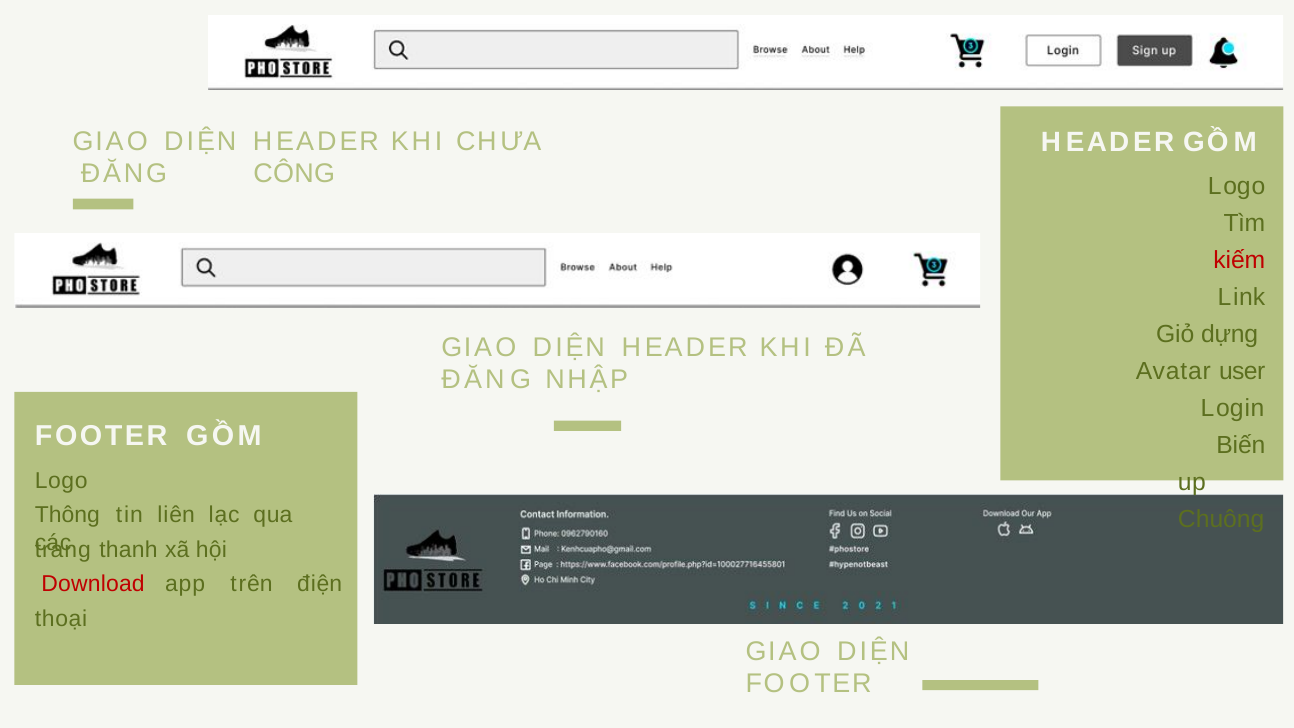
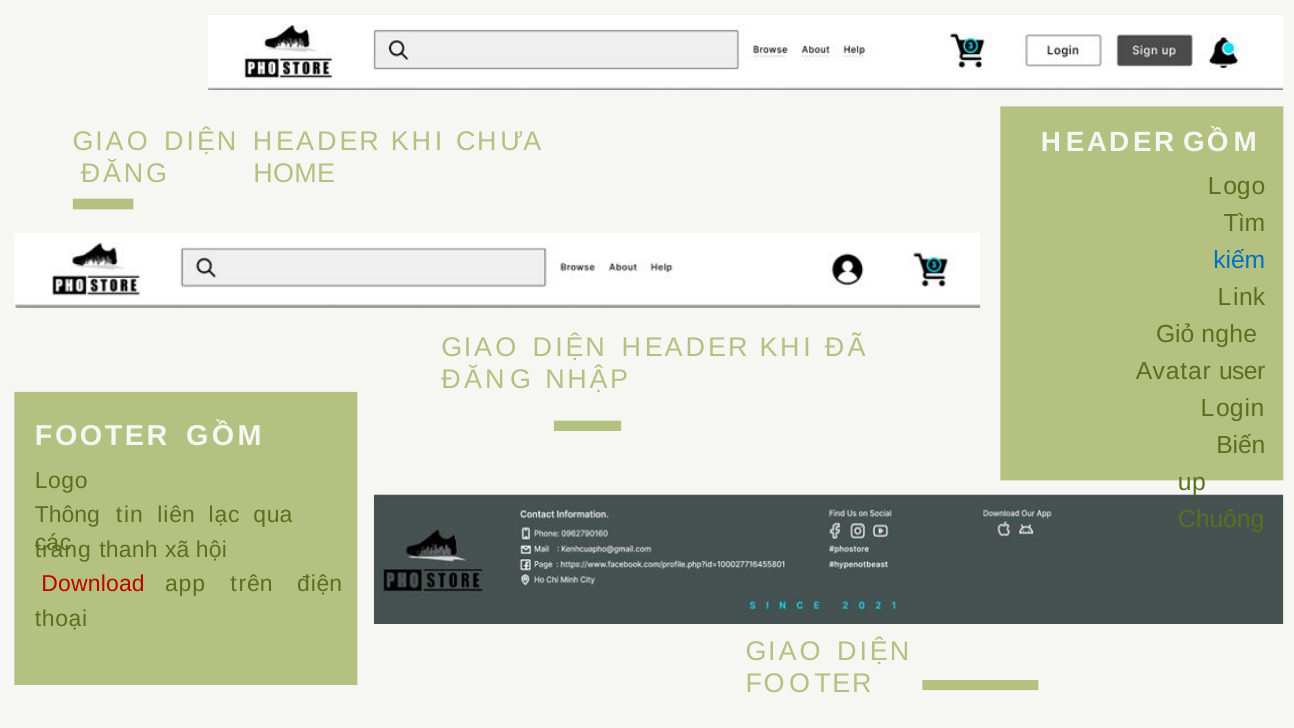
CÔNG: CÔNG -> HOME (294, 174)
kiếm colour: red -> blue (1239, 260)
dựng: dựng -> nghe (1229, 334)
